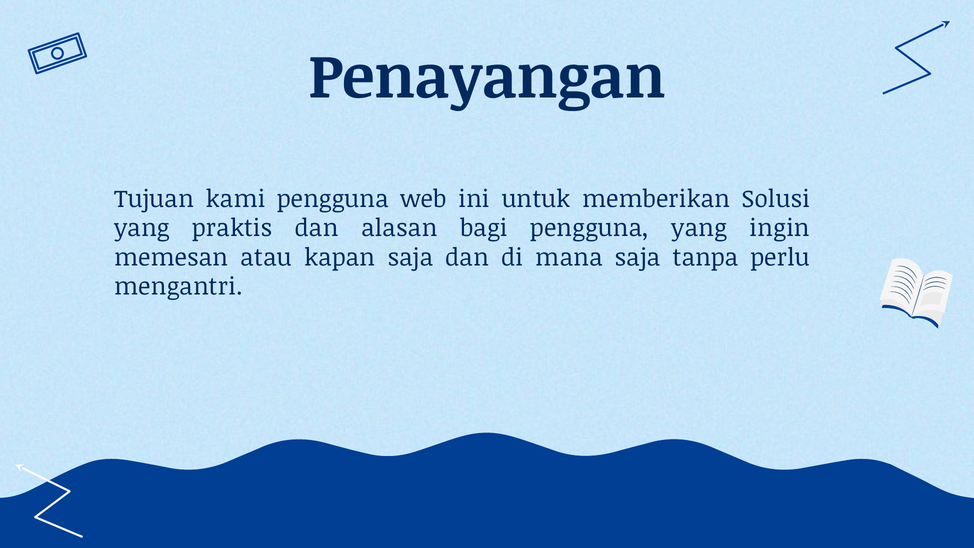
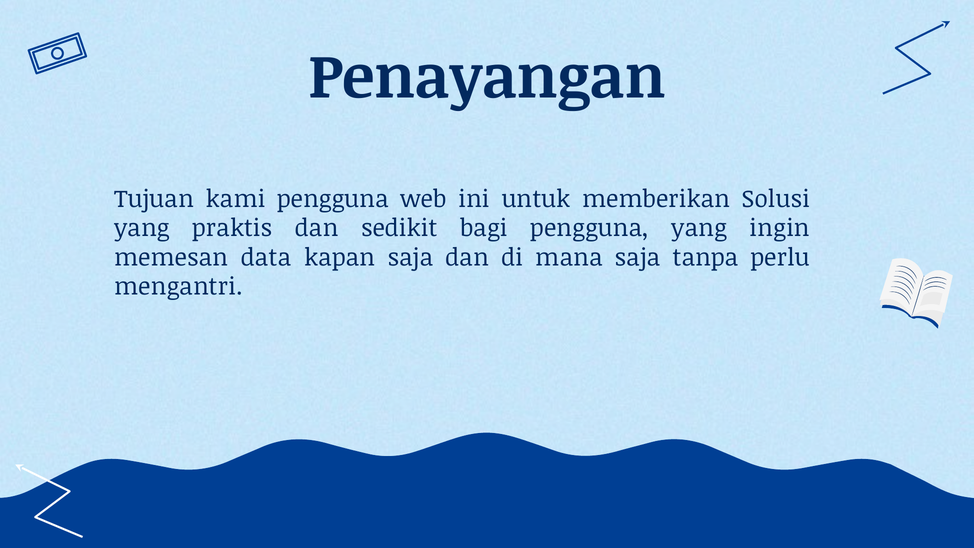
alasan: alasan -> sedikit (399, 228)
atau: atau -> data (266, 257)
